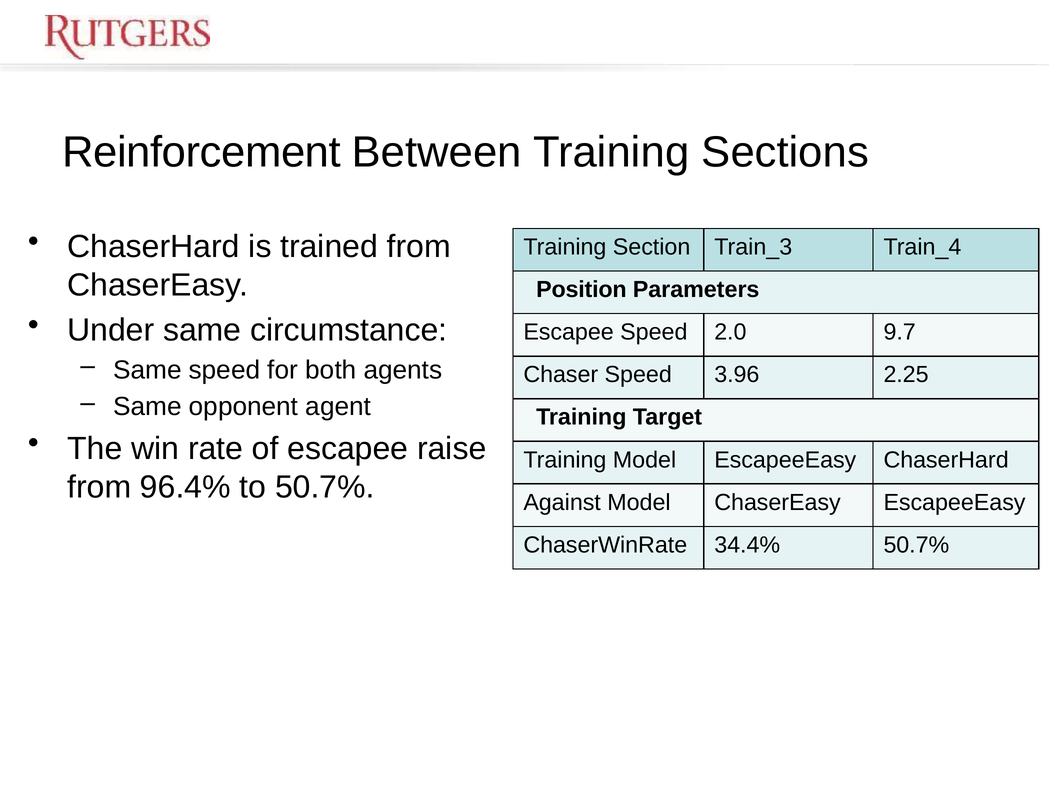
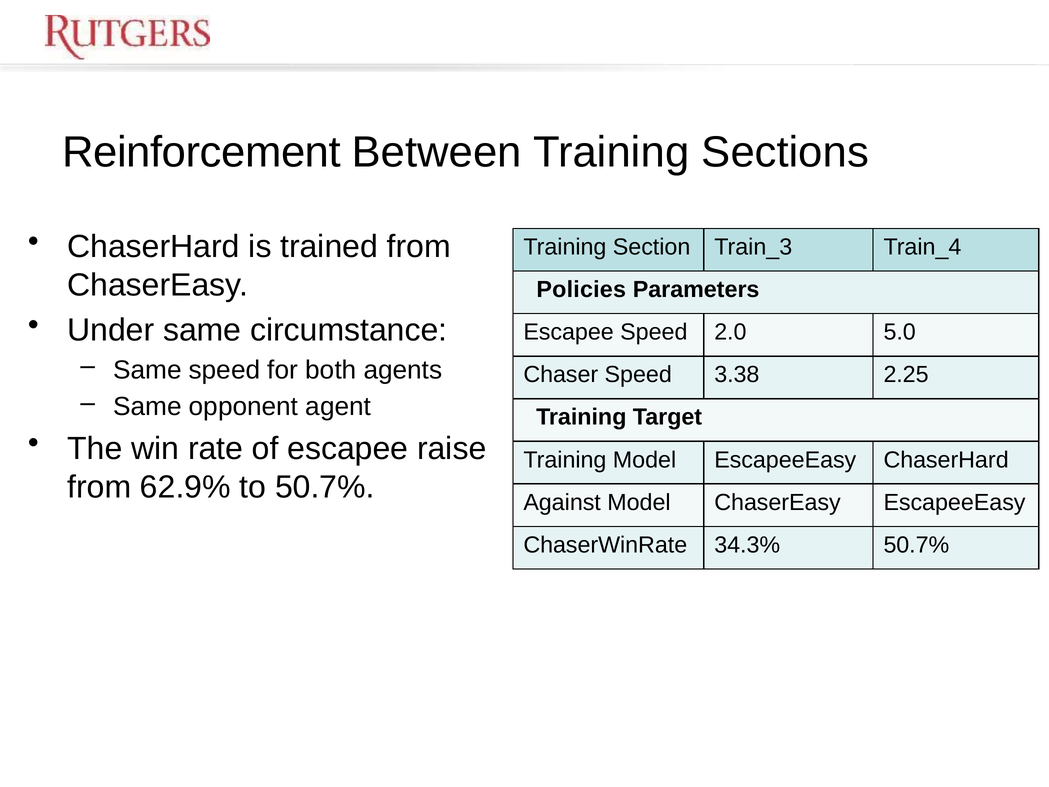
Position: Position -> Policies (581, 289)
9.7: 9.7 -> 5.0 (900, 332)
3.96: 3.96 -> 3.38 (737, 375)
96.4%: 96.4% -> 62.9% (185, 487)
34.4%: 34.4% -> 34.3% (747, 545)
